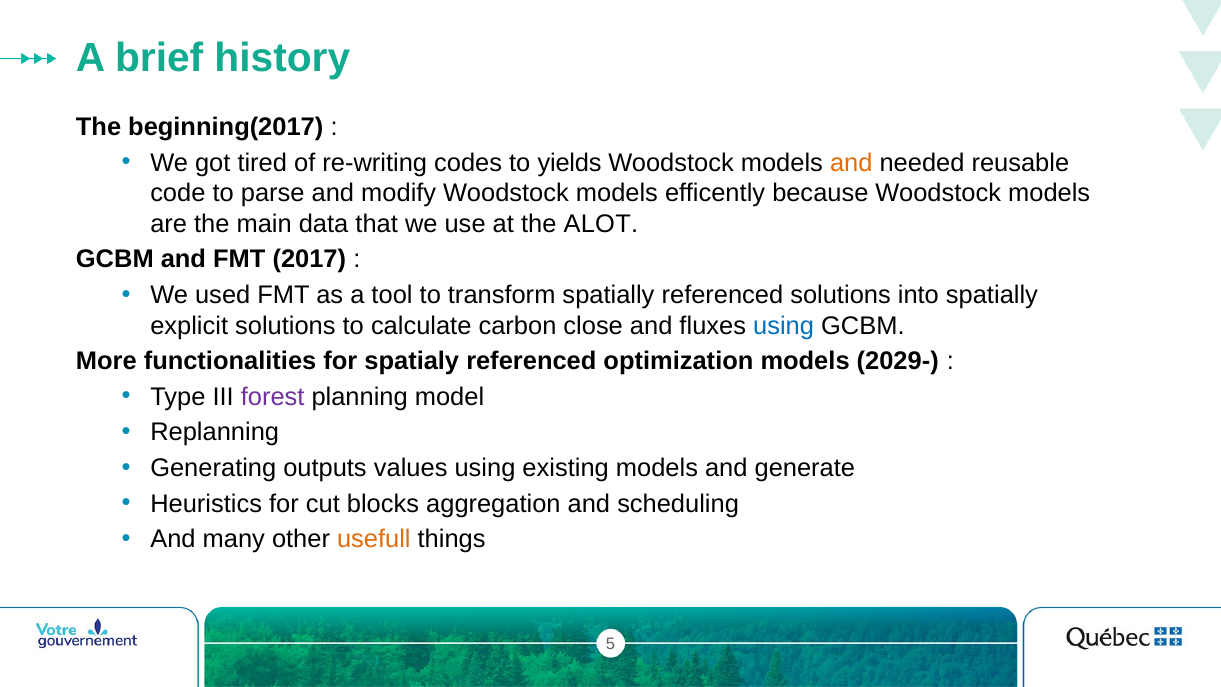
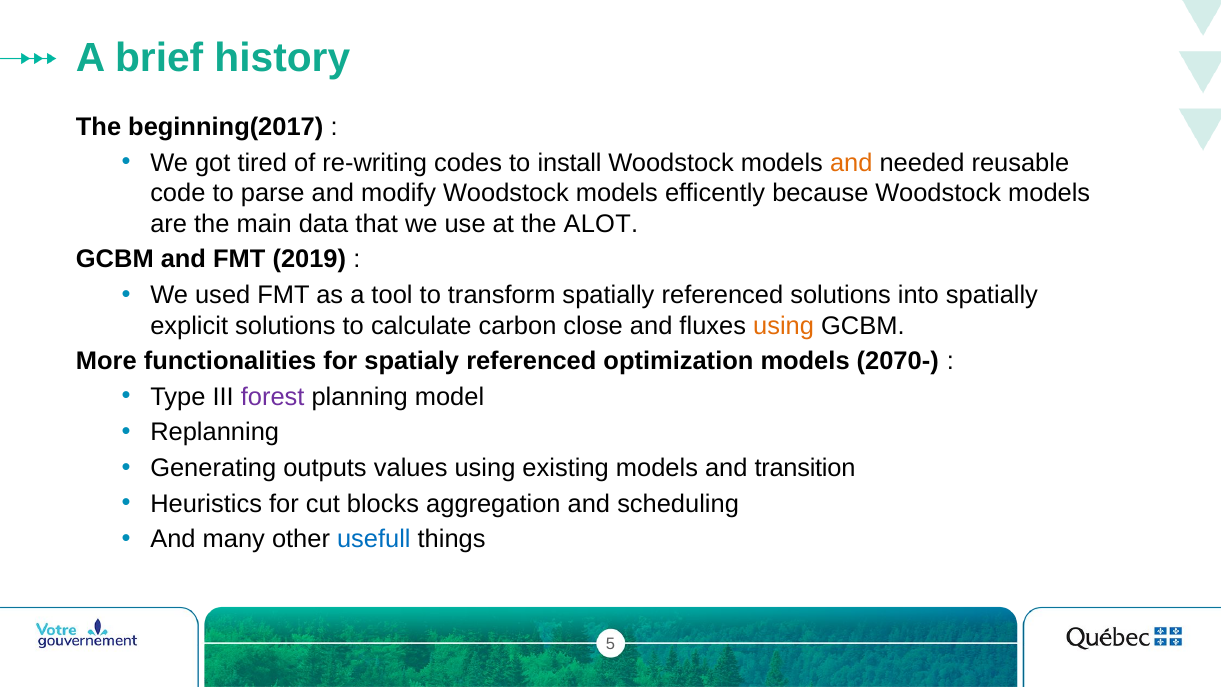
yields: yields -> install (570, 163)
2017: 2017 -> 2019 (309, 259)
using colour: blue -> orange (784, 326)
2029-: 2029- -> 2070- (898, 361)
generate: generate -> transition (805, 468)
usefull colour: orange -> blue (374, 539)
